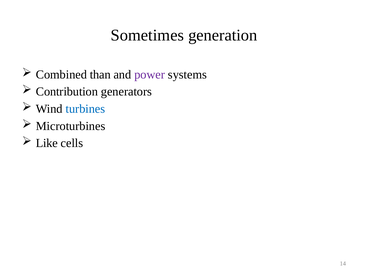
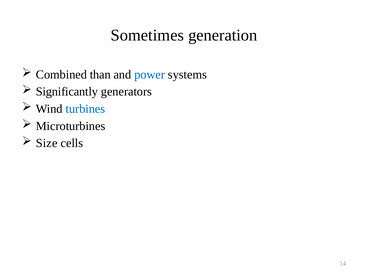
power colour: purple -> blue (150, 74)
Contribution: Contribution -> Significantly (67, 92)
Like: Like -> Size (47, 143)
